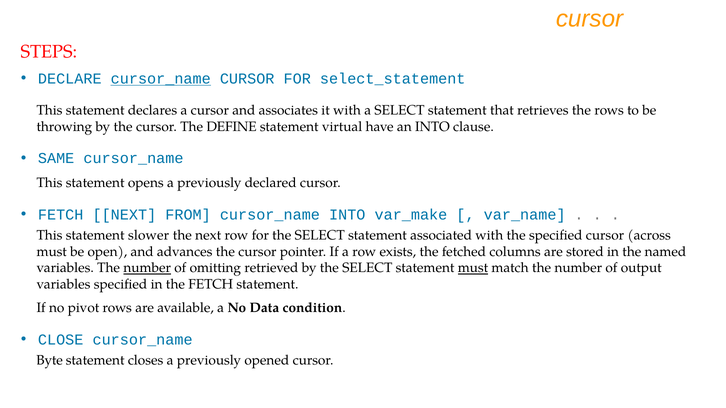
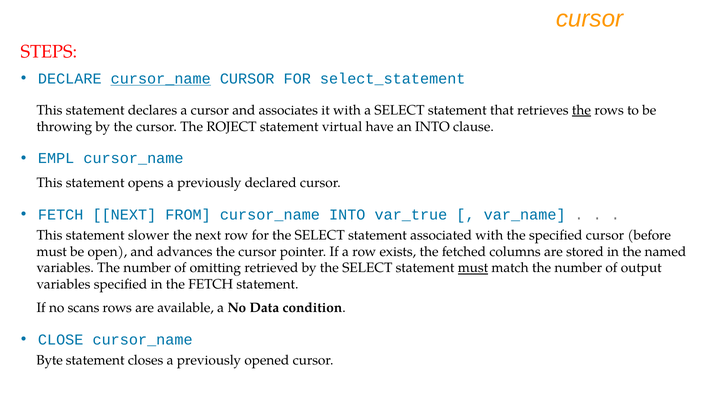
the underline: none -> present (581, 110)
DEFINE: DEFINE -> ROJECT (232, 127)
SAME: SAME -> EMPL (56, 159)
var_make: var_make -> var_true (411, 215)
across: across -> before (649, 236)
number underline: present -> none (147, 268)
pivot: pivot -> scans (84, 308)
